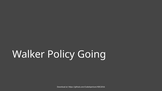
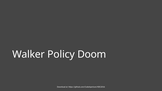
Going: Going -> Doom (92, 54)
